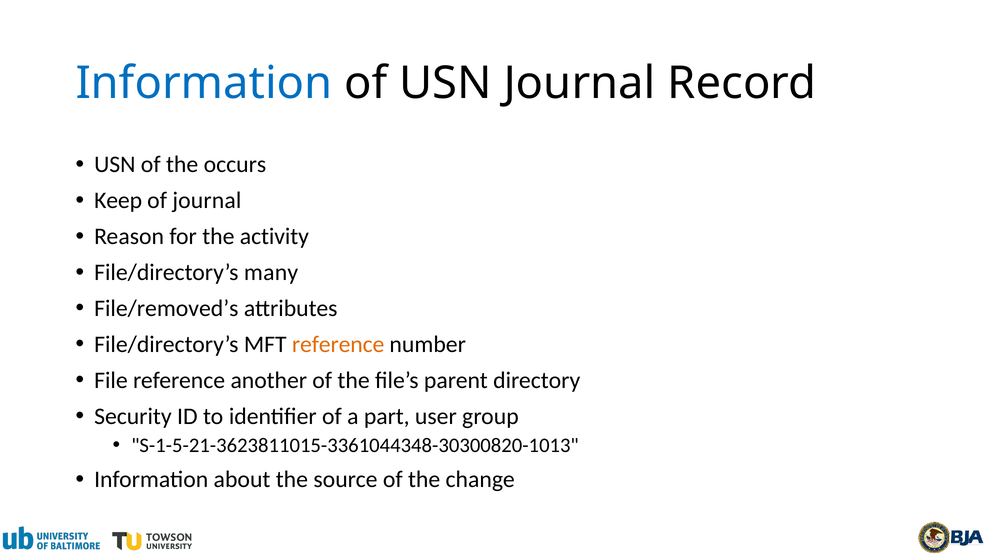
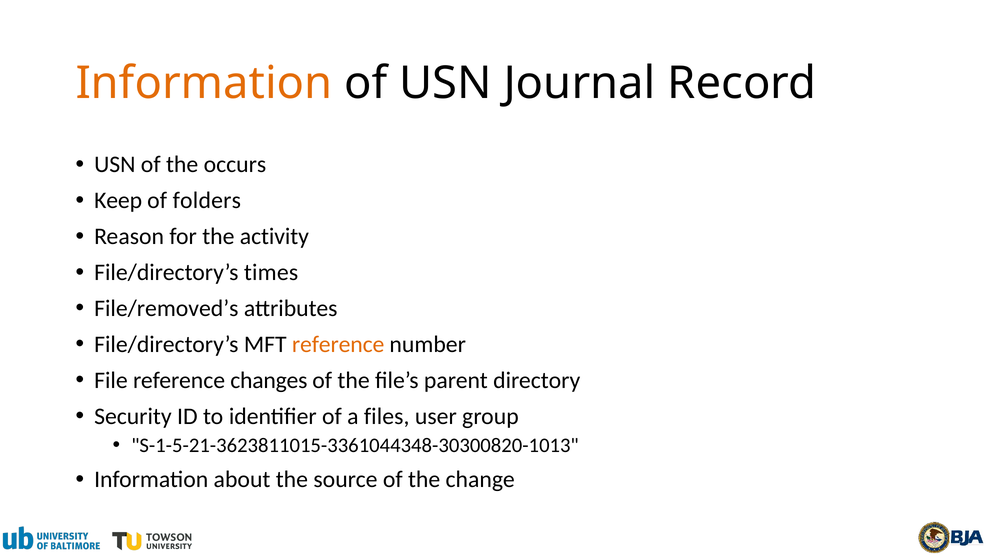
Information colour: blue -> orange (204, 83)
of journal: journal -> folders (207, 201)
many: many -> times (271, 273)
another: another -> changes (269, 381)
part: part -> files (387, 417)
